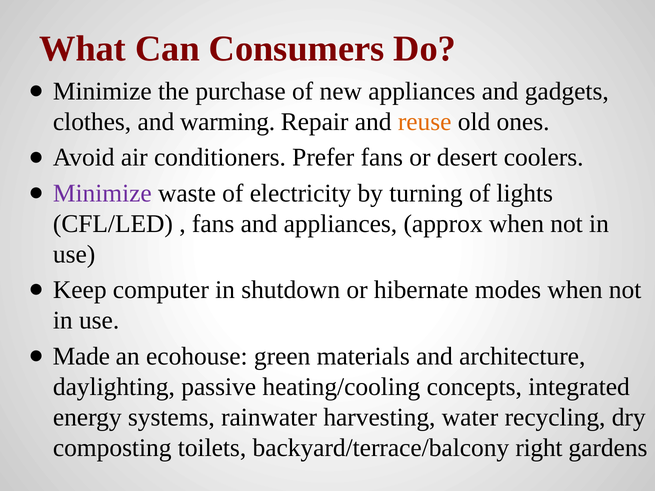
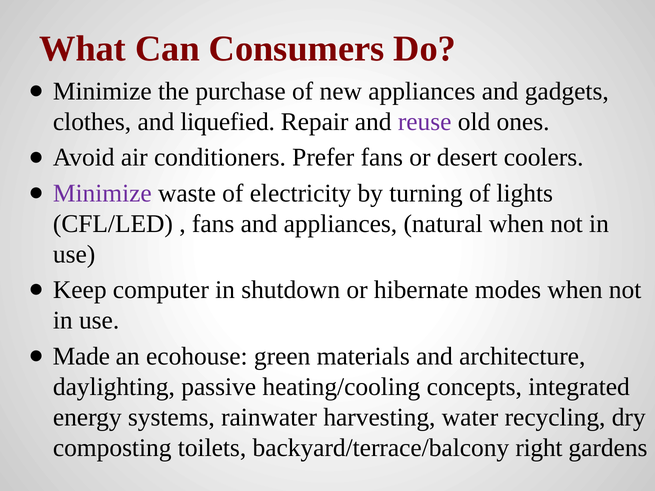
warming: warming -> liquefied (228, 122)
reuse colour: orange -> purple (425, 122)
approx: approx -> natural (443, 224)
